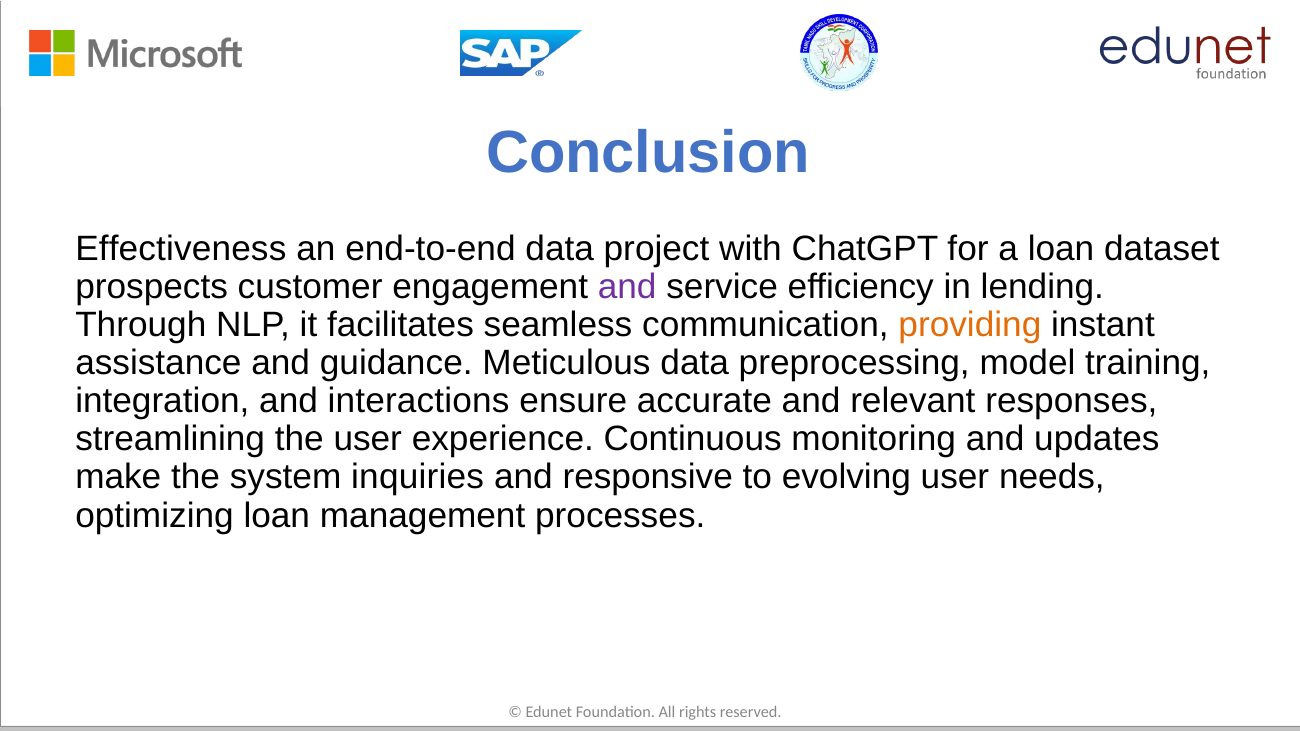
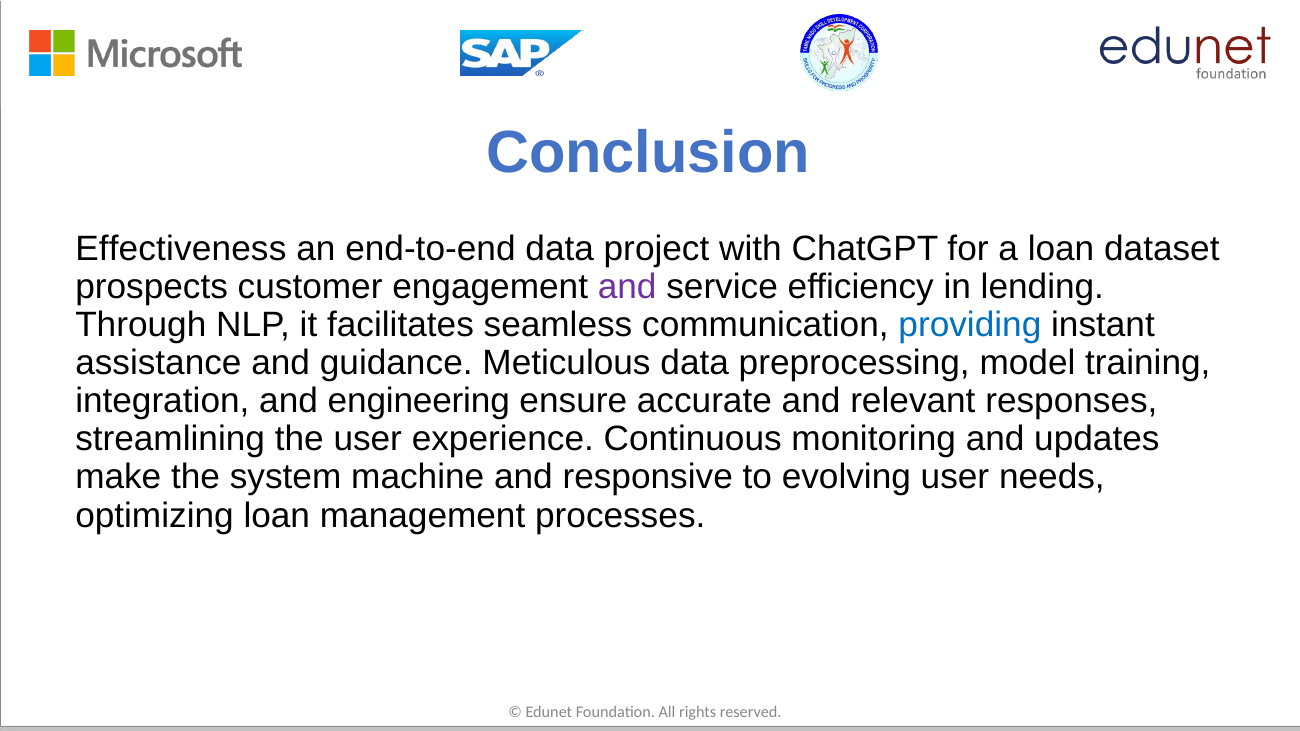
providing colour: orange -> blue (970, 325)
interactions: interactions -> engineering (419, 401)
inquiries: inquiries -> machine (418, 477)
